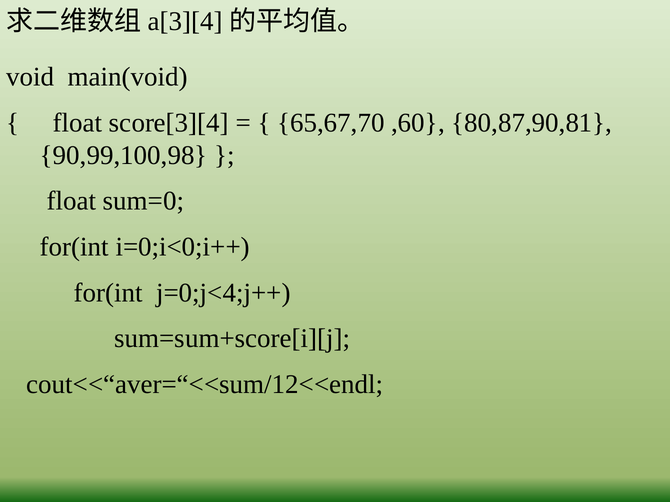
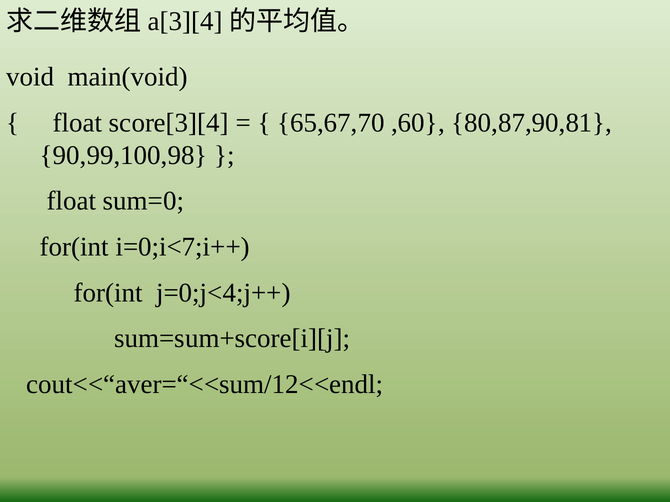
i=0;i<0;i++: i=0;i<0;i++ -> i=0;i<7;i++ (183, 247)
